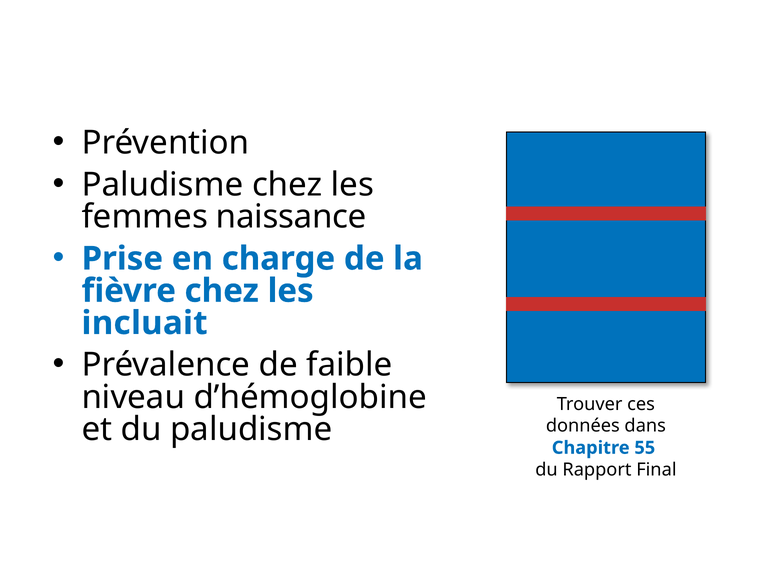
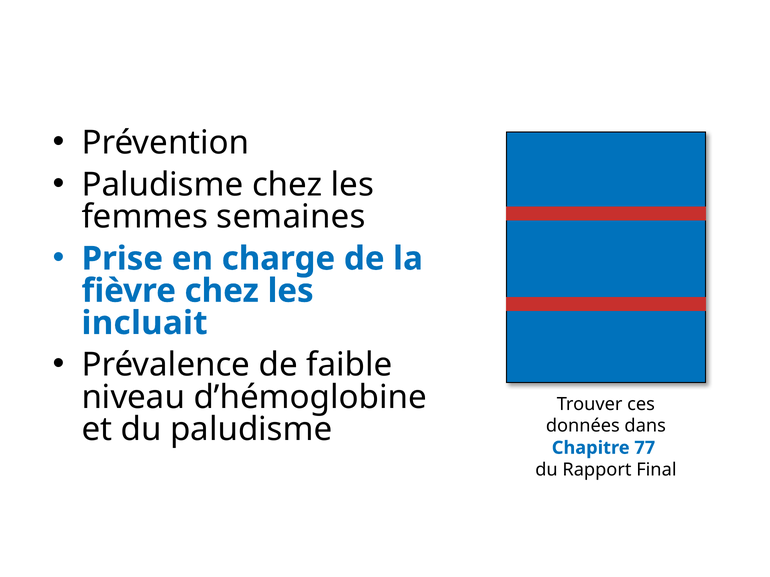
naissance: naissance -> semaines (291, 217)
55: 55 -> 77 (645, 448)
